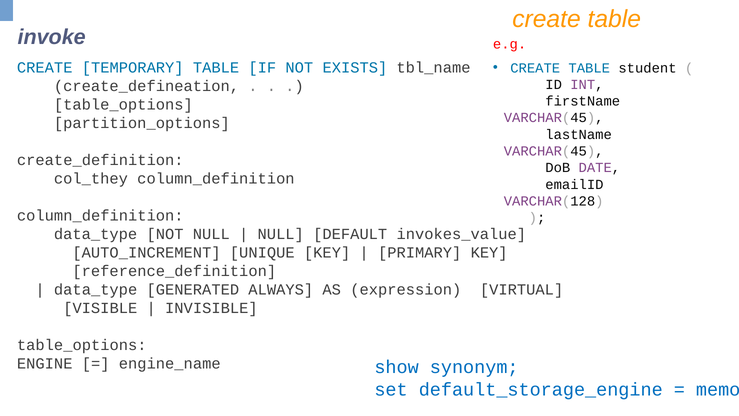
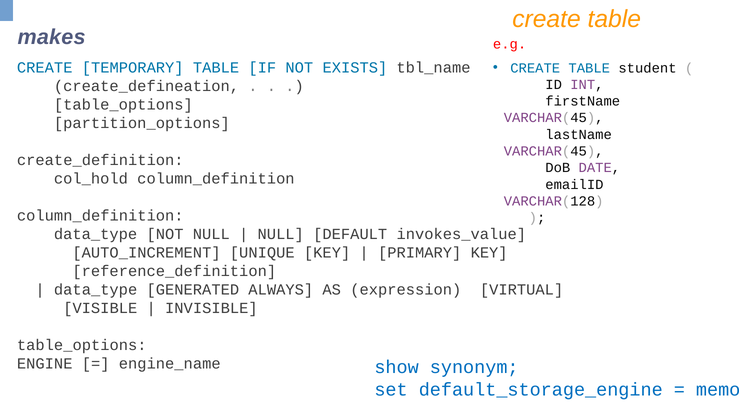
invoke: invoke -> makes (52, 37)
col_they: col_they -> col_hold (91, 179)
